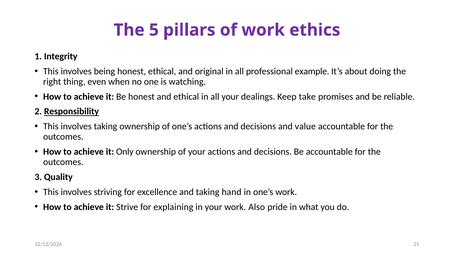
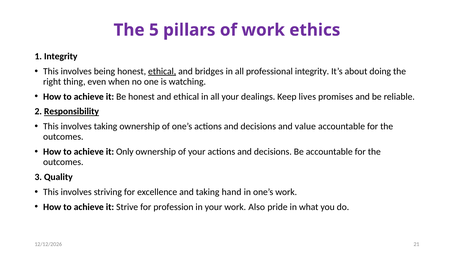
ethical underline: none -> present (162, 71)
original: original -> bridges (209, 71)
professional example: example -> integrity (312, 71)
take: take -> lives (307, 96)
explaining: explaining -> profession (173, 206)
